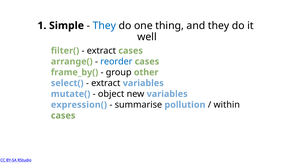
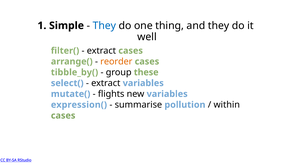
reorder colour: blue -> orange (116, 62)
frame_by(: frame_by( -> tibble_by( (75, 72)
other: other -> these (146, 72)
object: object -> flights (111, 94)
